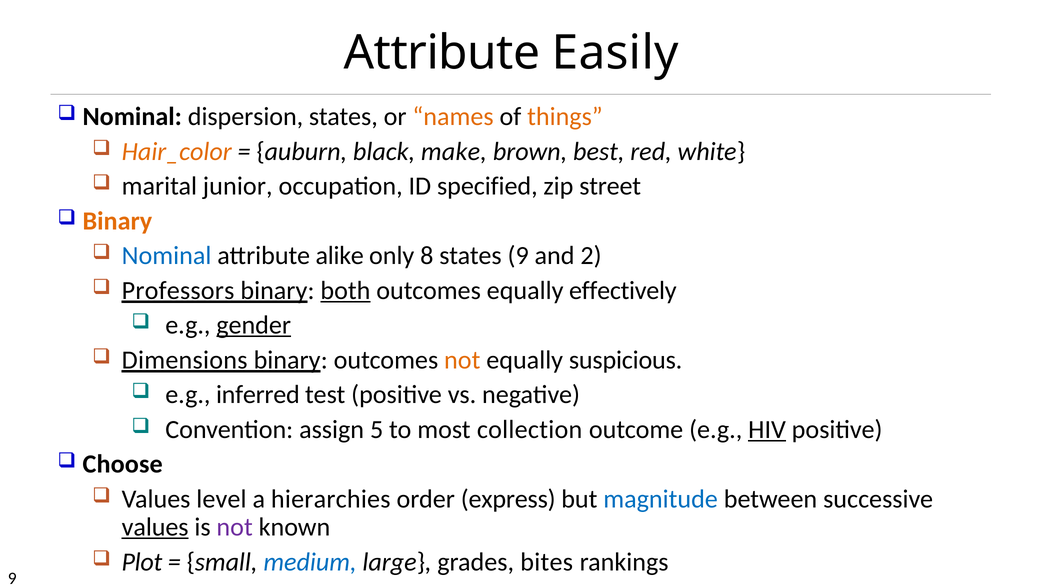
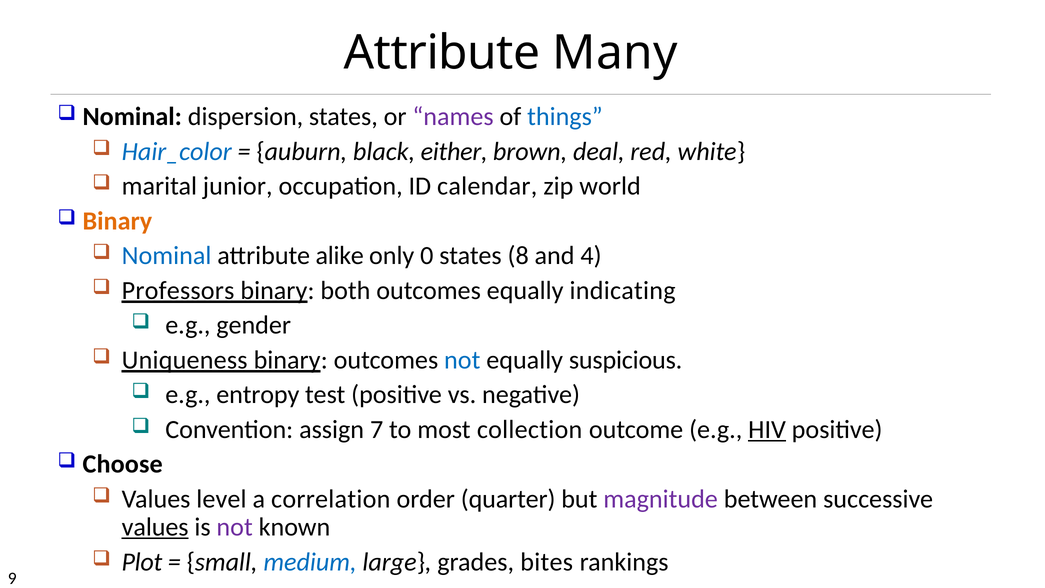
Easily: Easily -> Many (615, 53)
names colour: orange -> purple (453, 117)
things colour: orange -> blue (565, 117)
Hair_color colour: orange -> blue (177, 151)
make: make -> either (454, 151)
best: best -> deal (599, 151)
specified: specified -> calendar (487, 186)
street: street -> world (610, 186)
8: 8 -> 0 (427, 256)
states 9: 9 -> 8 (518, 256)
2: 2 -> 4 (591, 256)
both underline: present -> none (345, 290)
effectively: effectively -> indicating (623, 290)
gender underline: present -> none (254, 325)
Dimensions: Dimensions -> Uniqueness (185, 360)
not colour: orange -> blue (462, 360)
inferred: inferred -> entropy (258, 395)
5: 5 -> 7 (377, 429)
hierarchies: hierarchies -> correlation (331, 499)
express: express -> quarter (508, 499)
magnitude colour: blue -> purple (661, 499)
